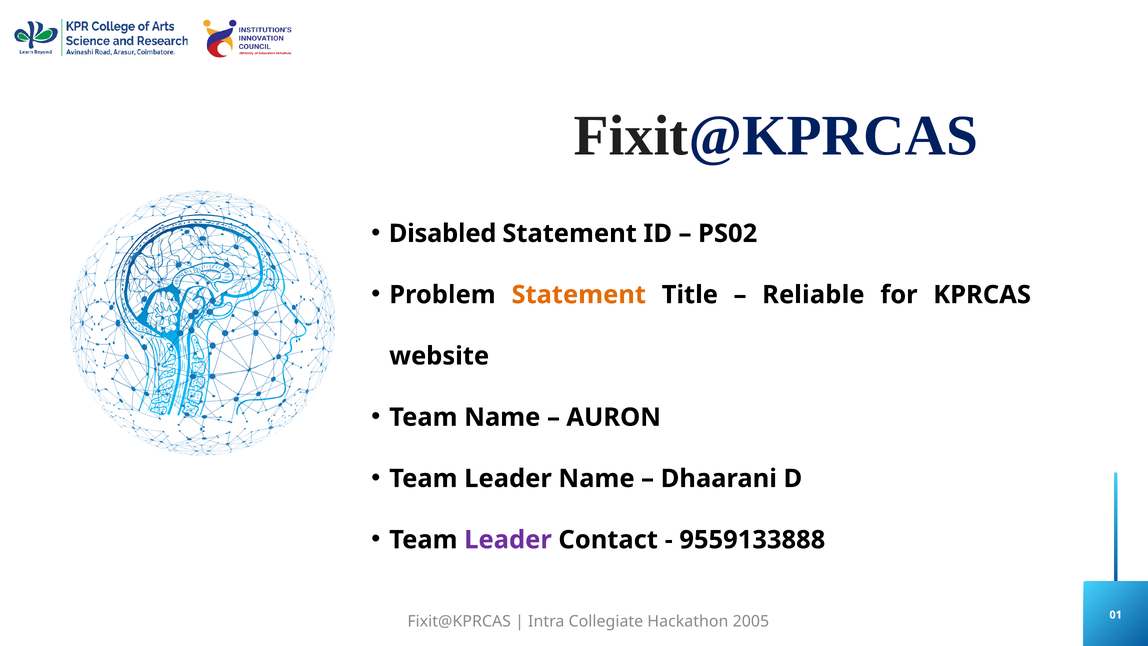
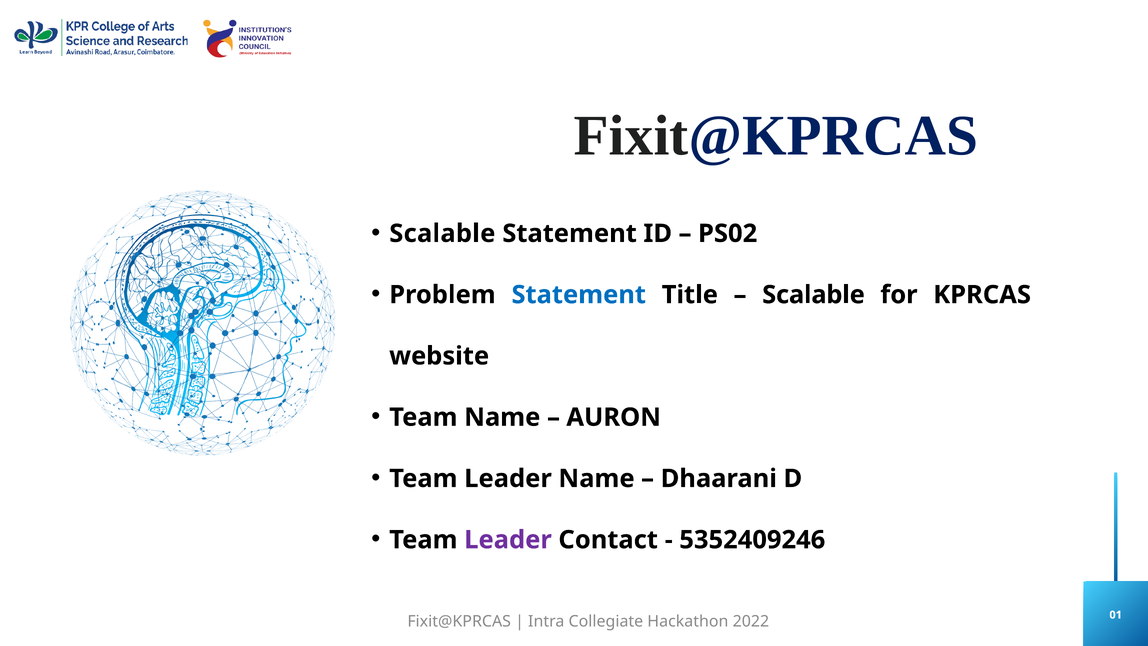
Disabled: Disabled -> Scalable (442, 233)
Statement colour: orange -> blue (579, 295)
Reliable: Reliable -> Scalable (814, 295)
9559133888: 9559133888 -> 5352409246 (752, 540)
2005: 2005 -> 2022 (751, 621)
